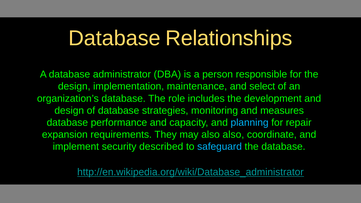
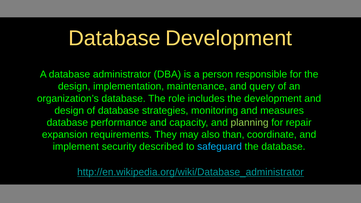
Database Relationships: Relationships -> Development (229, 38)
select: select -> query (262, 86)
planning colour: light blue -> light green (250, 123)
also also: also -> than (233, 135)
